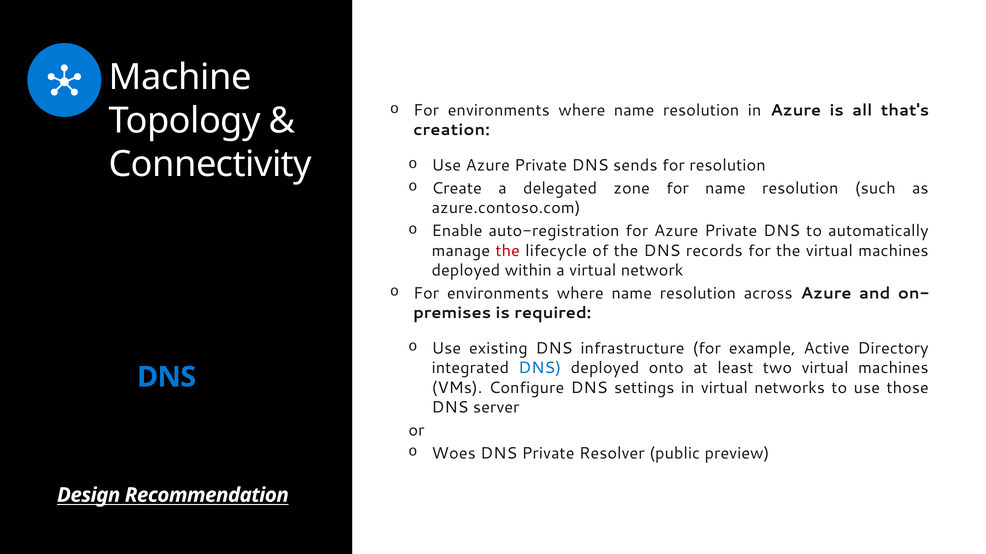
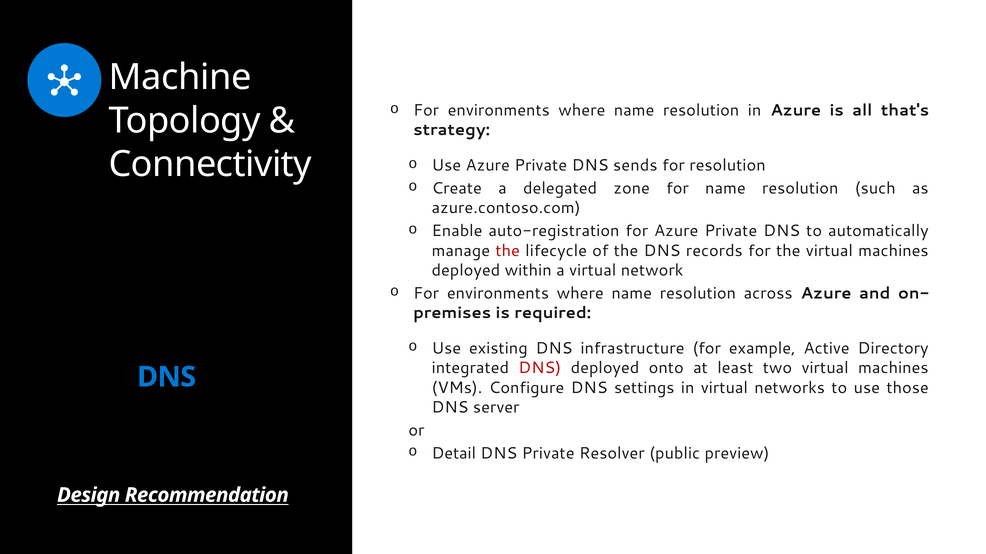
creation: creation -> strategy (452, 130)
DNS colour: blue -> red (540, 368)
Woes: Woes -> Detail (454, 454)
